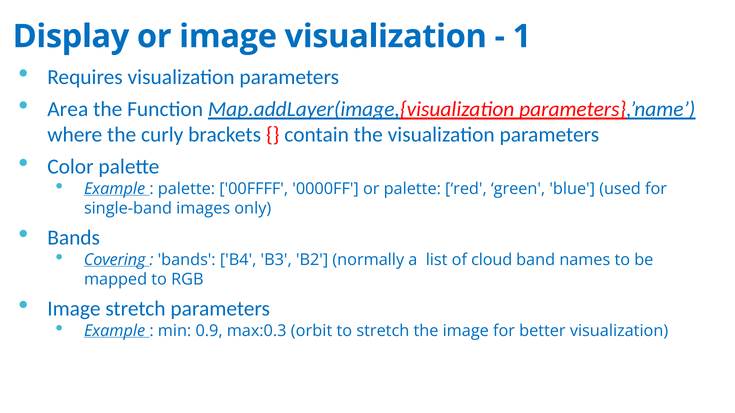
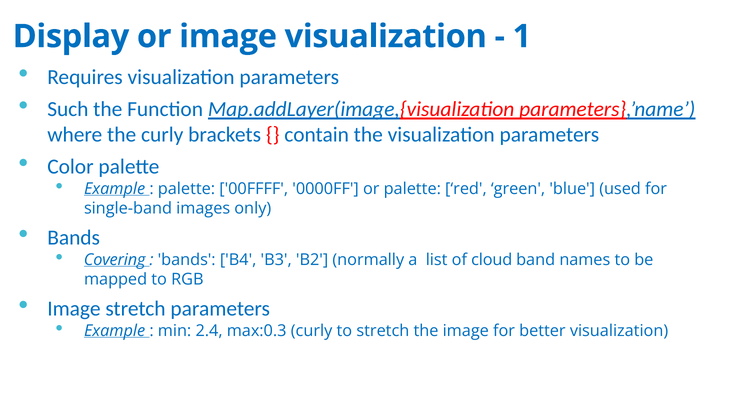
Area: Area -> Such (68, 109)
0.9: 0.9 -> 2.4 (209, 331)
max:0.3 orbit: orbit -> curly (312, 331)
